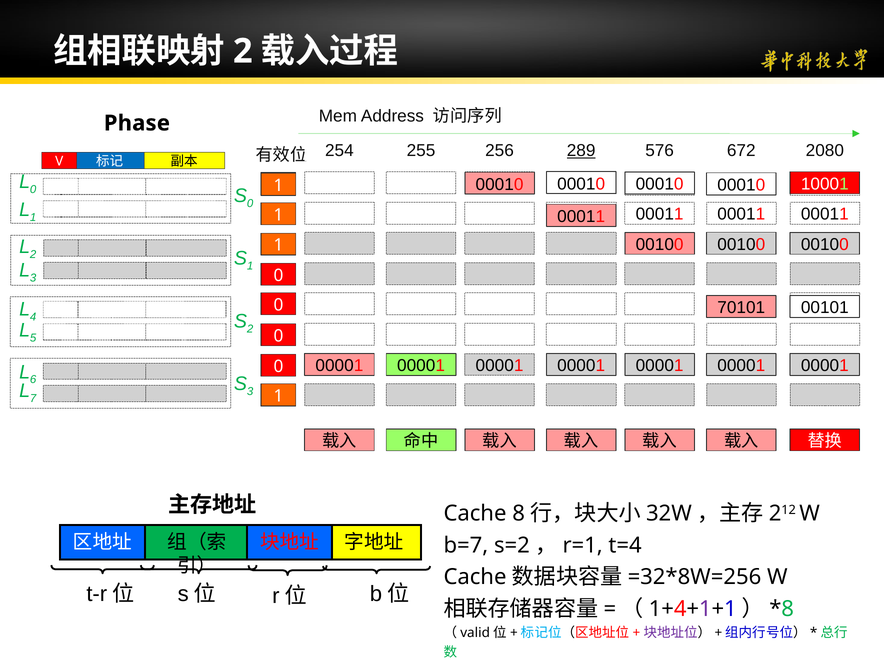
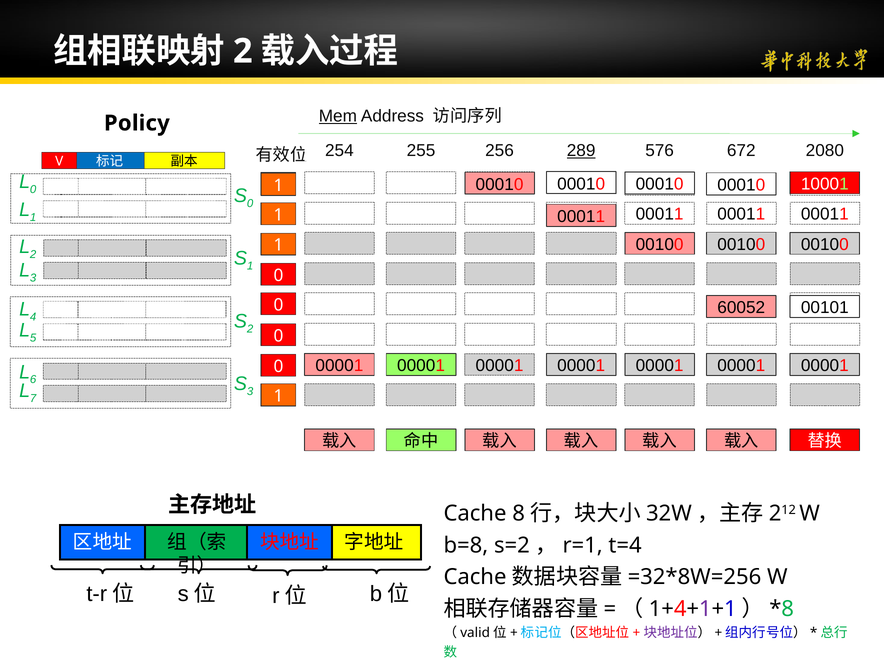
Mem underline: none -> present (338, 116)
Phase: Phase -> Policy (137, 123)
70101: 70101 -> 60052 (741, 308)
b=7: b=7 -> b=8 (466, 545)
